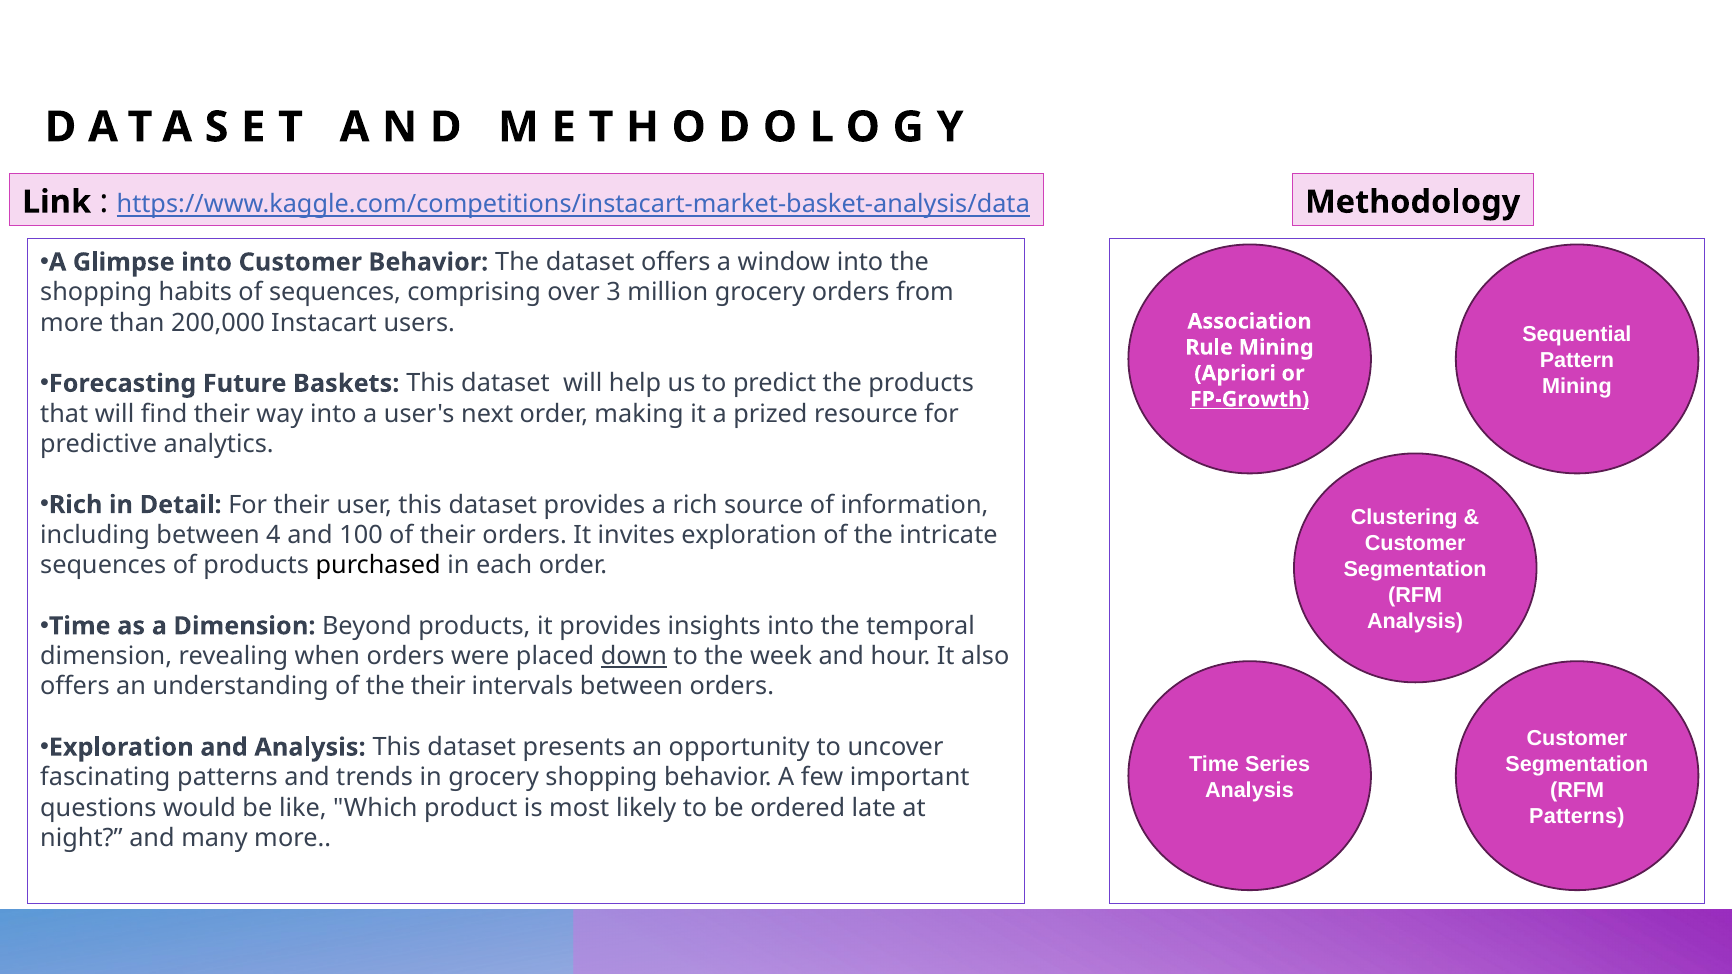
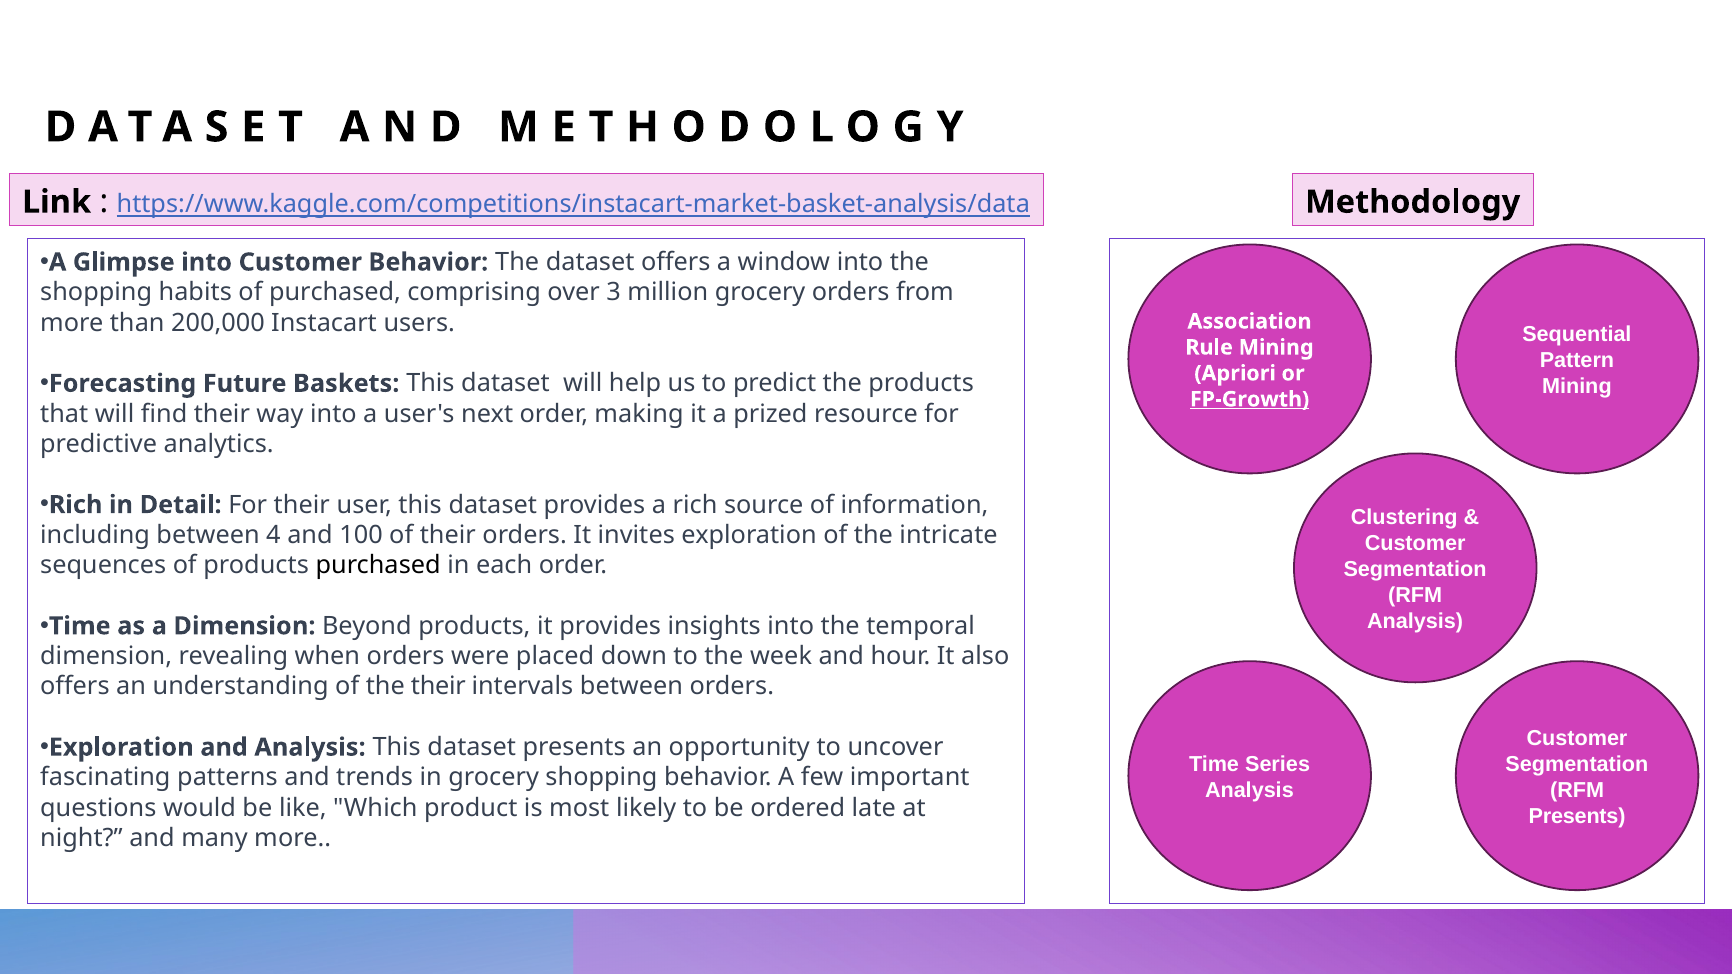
of sequences: sequences -> purchased (335, 293)
down underline: present -> none (634, 656)
Patterns: Patterns -> Presents (1577, 816)
